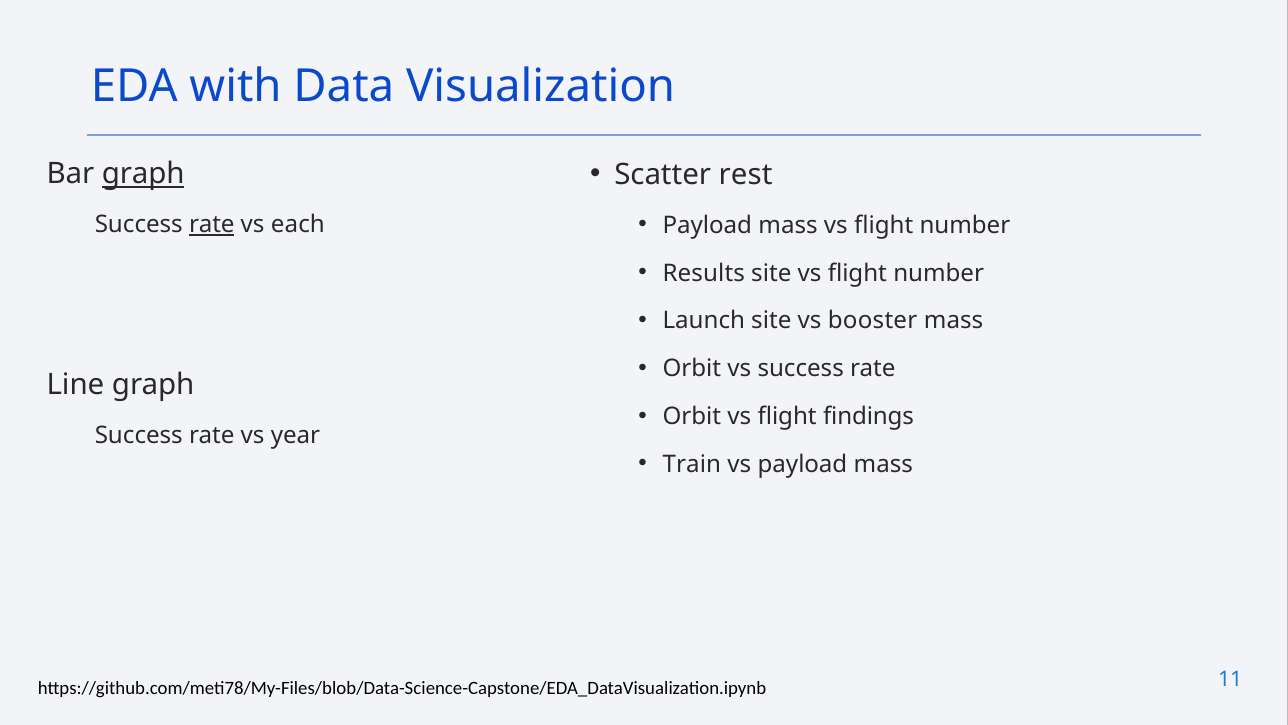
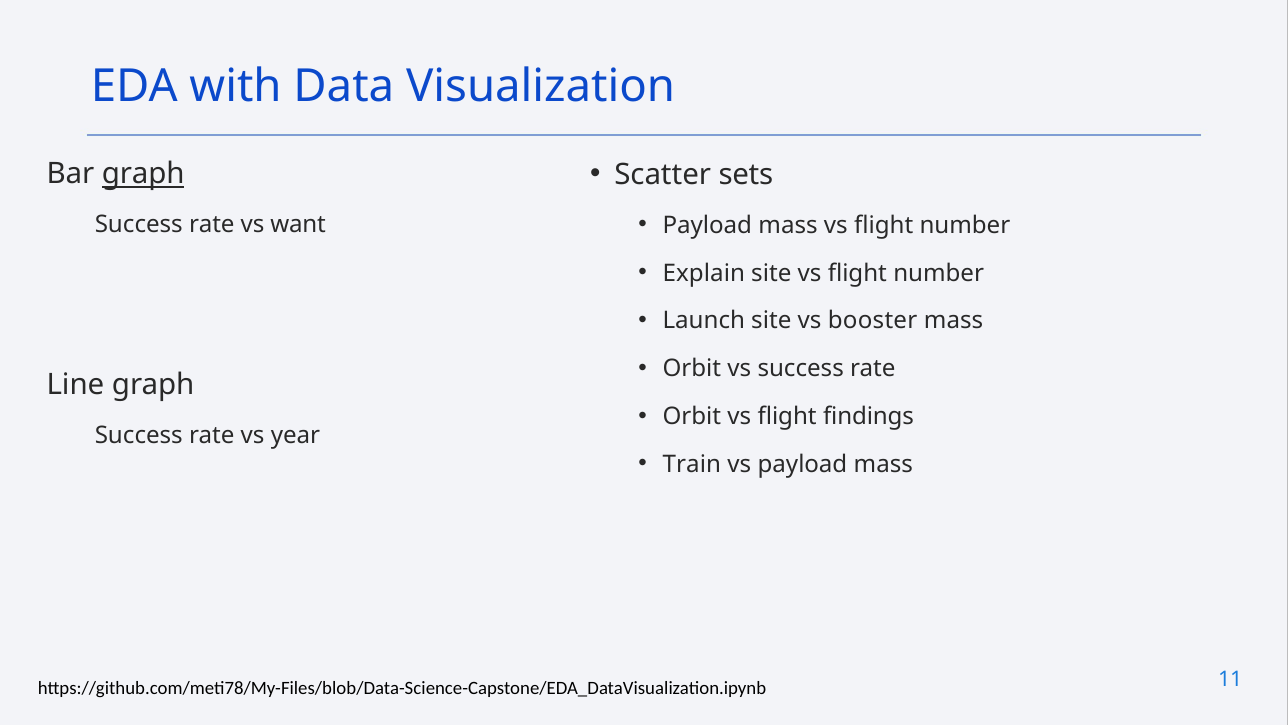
rest: rest -> sets (746, 174)
rate underline: present -> none (212, 225)
each: each -> want (298, 225)
Results: Results -> Explain (704, 273)
